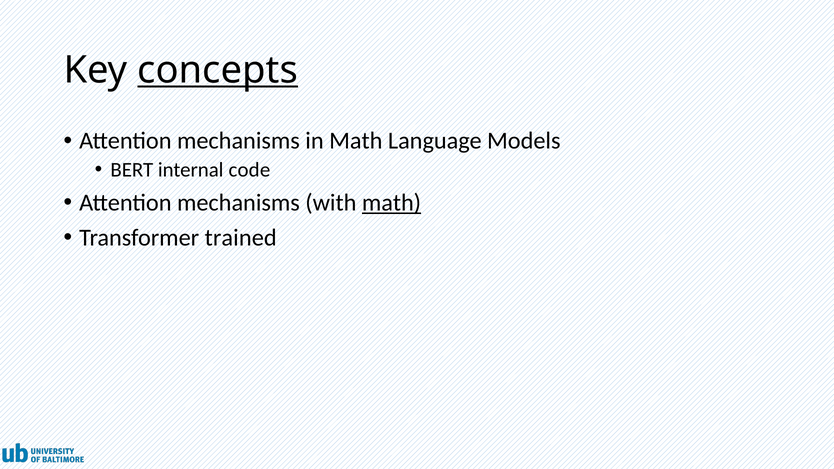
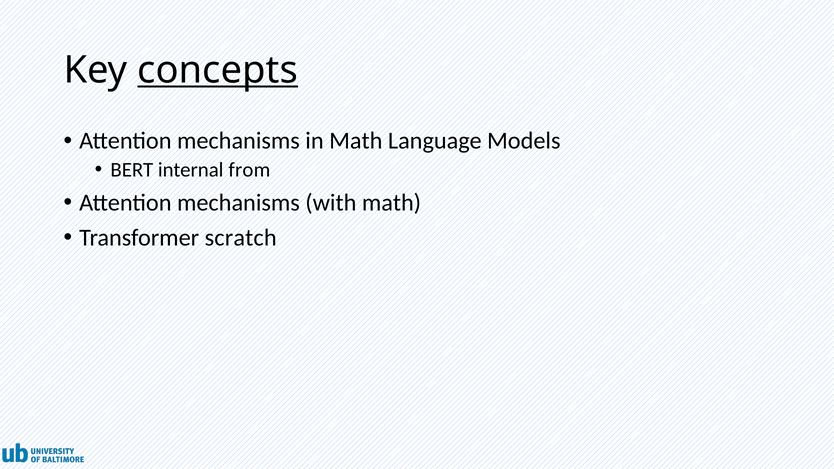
code: code -> from (249, 170)
math underline: present -> none (392, 203)
trained: trained -> scratch (241, 238)
